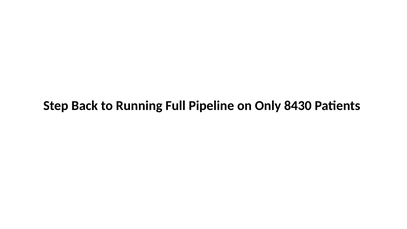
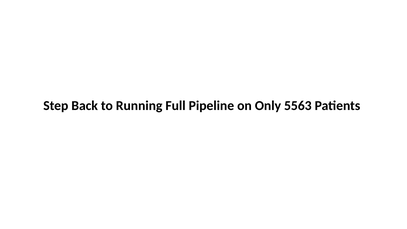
8430: 8430 -> 5563 (298, 106)
